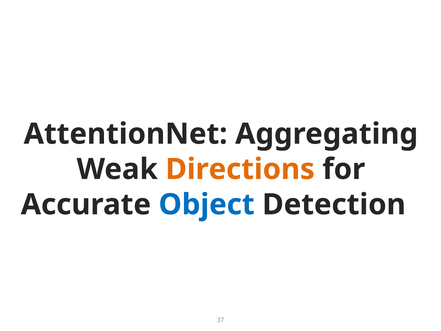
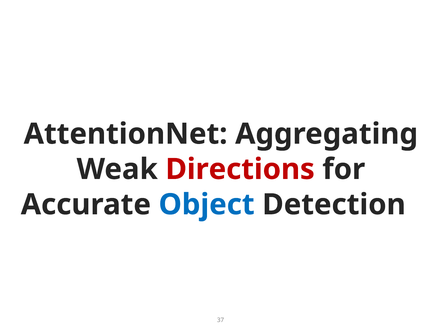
Directions colour: orange -> red (240, 169)
